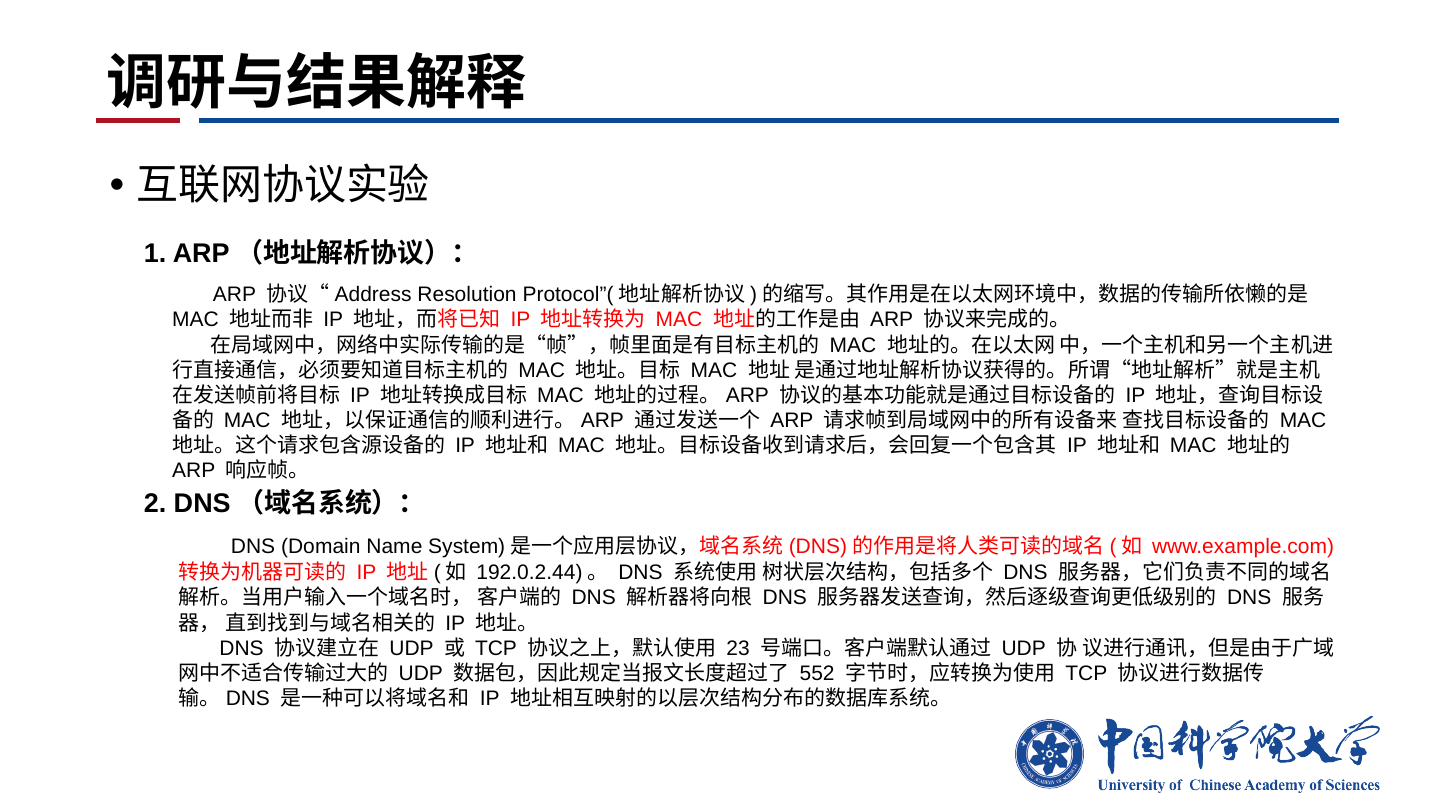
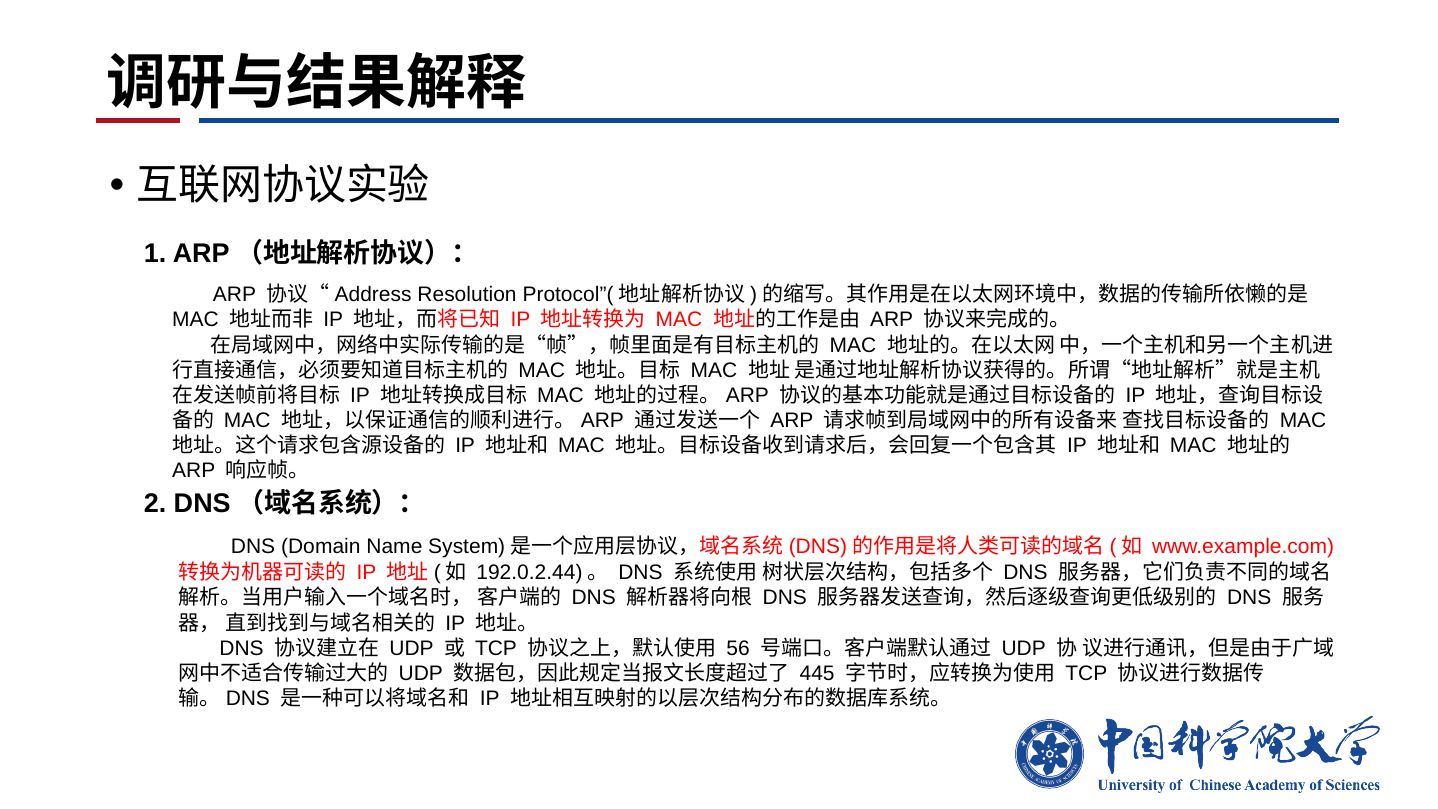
23: 23 -> 56 (738, 648)
552: 552 -> 445 (817, 673)
